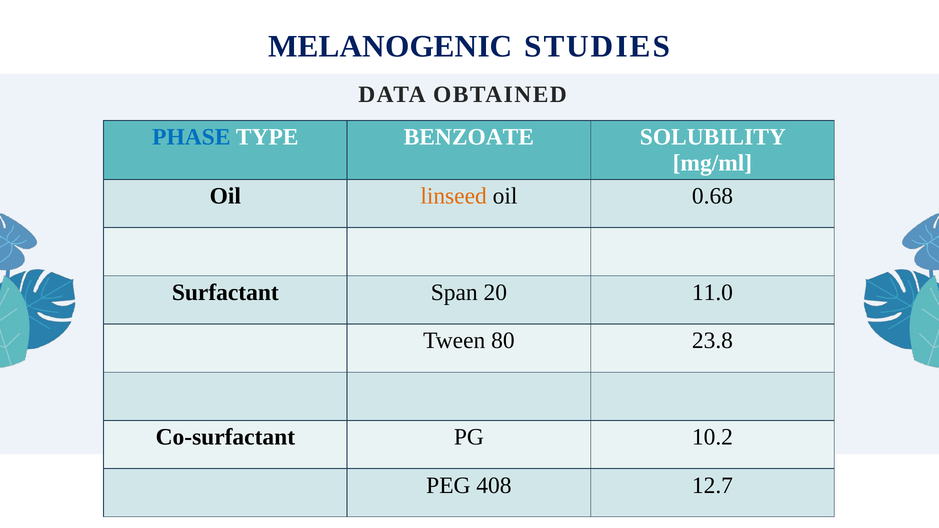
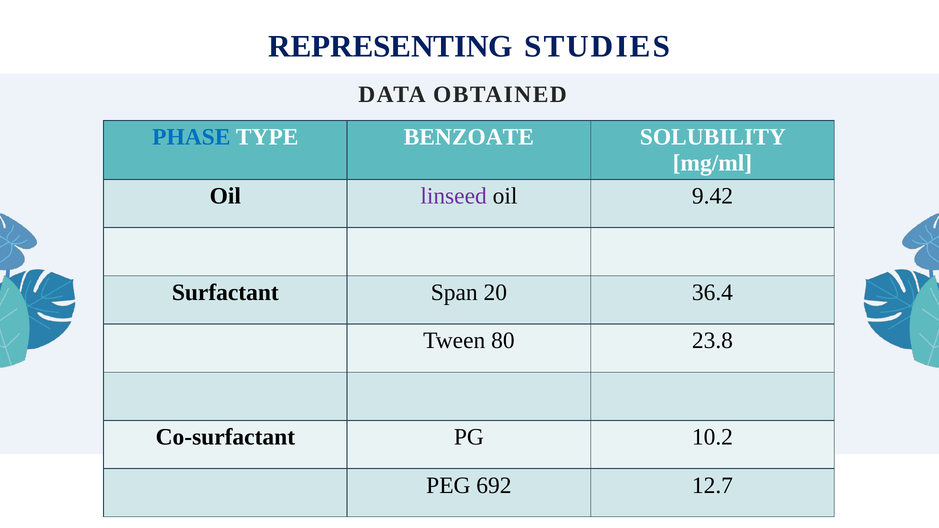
MELANOGENIC: MELANOGENIC -> REPRESENTING (391, 46)
linseed colour: orange -> purple (454, 196)
0.68: 0.68 -> 9.42 (712, 196)
11.0: 11.0 -> 36.4 (712, 293)
408: 408 -> 692 (494, 485)
